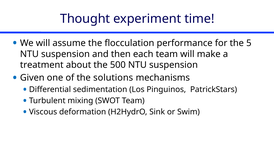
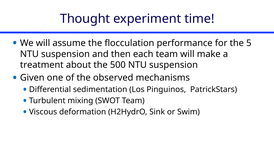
solutions: solutions -> observed (113, 78)
